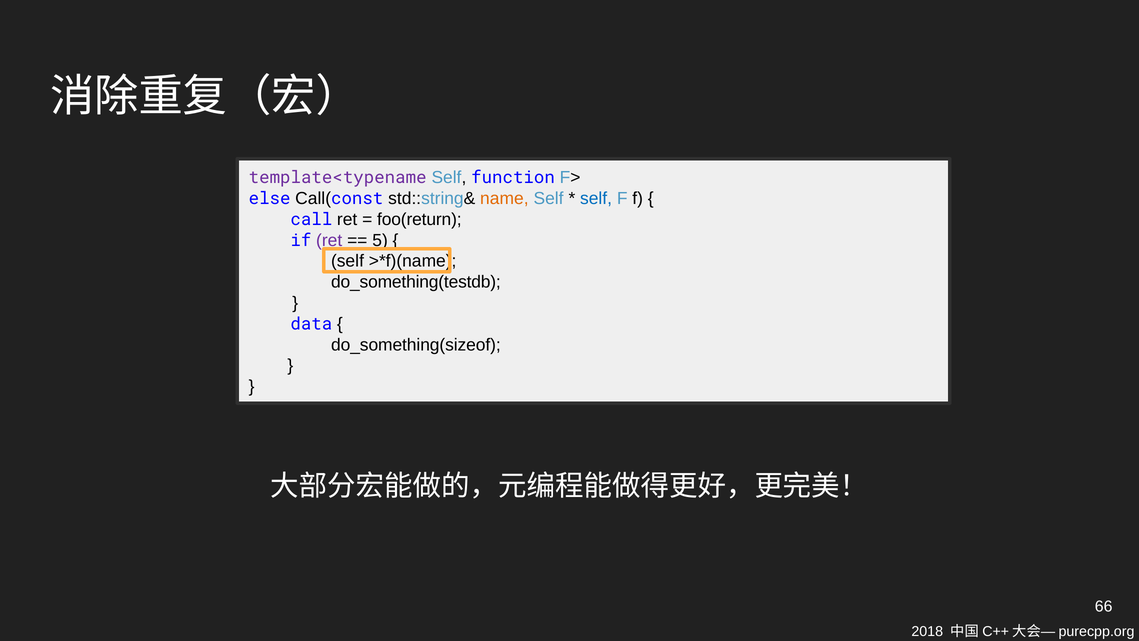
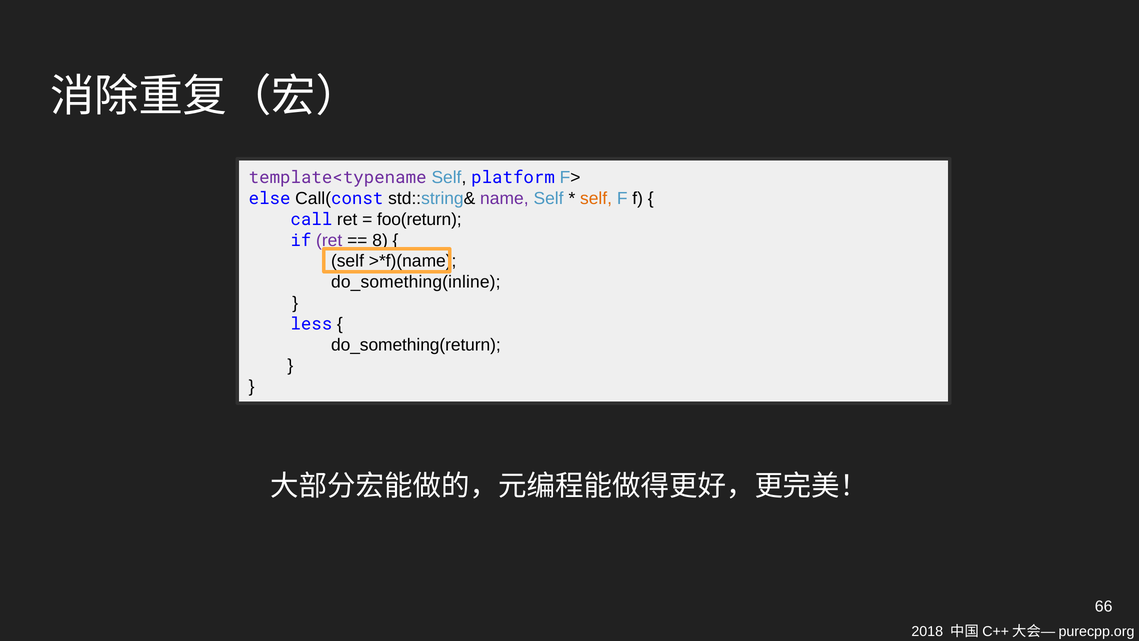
function: function -> platform (513, 177)
name colour: orange -> purple (504, 198)
self colour: blue -> orange (596, 198)
5: 5 -> 8 (380, 240)
do_something(testdb: do_something(testdb -> do_something(inline (416, 282)
data: data -> less (311, 324)
do_something(sizeof: do_something(sizeof -> do_something(return (416, 345)
